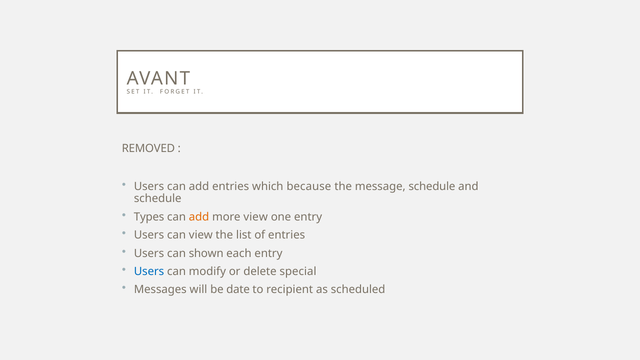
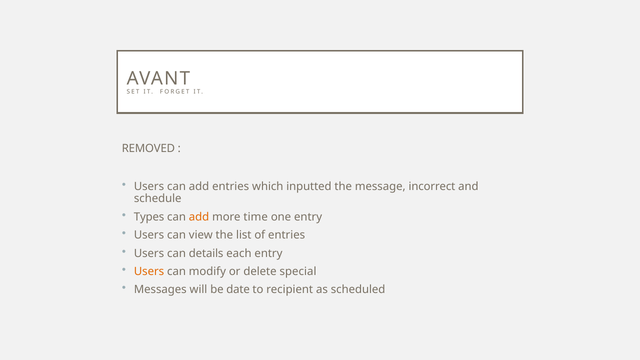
because: because -> inputted (309, 186)
message schedule: schedule -> incorrect (432, 186)
more view: view -> time (256, 217)
shown: shown -> details (206, 253)
Users colour: blue -> orange (149, 271)
